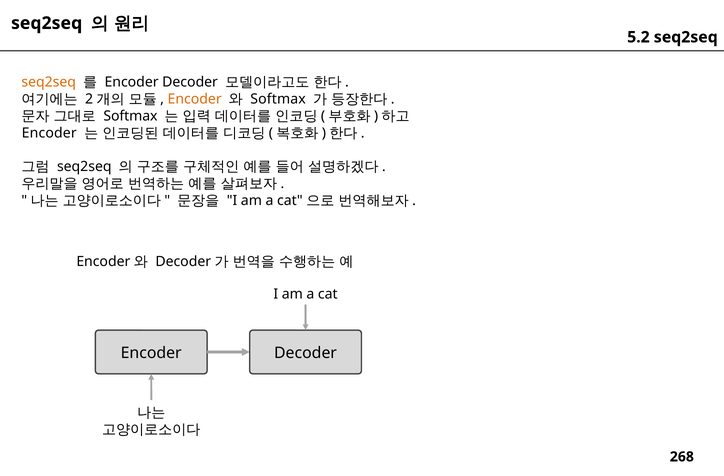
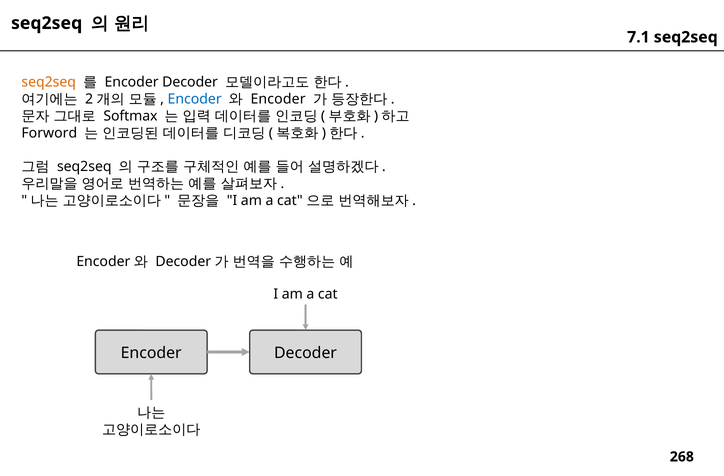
5.2: 5.2 -> 7.1 (638, 37)
Encoder colour: orange -> blue (195, 99)
Softmax: Softmax -> Encoder (278, 99)
Encoder: Encoder -> Forword (49, 133)
